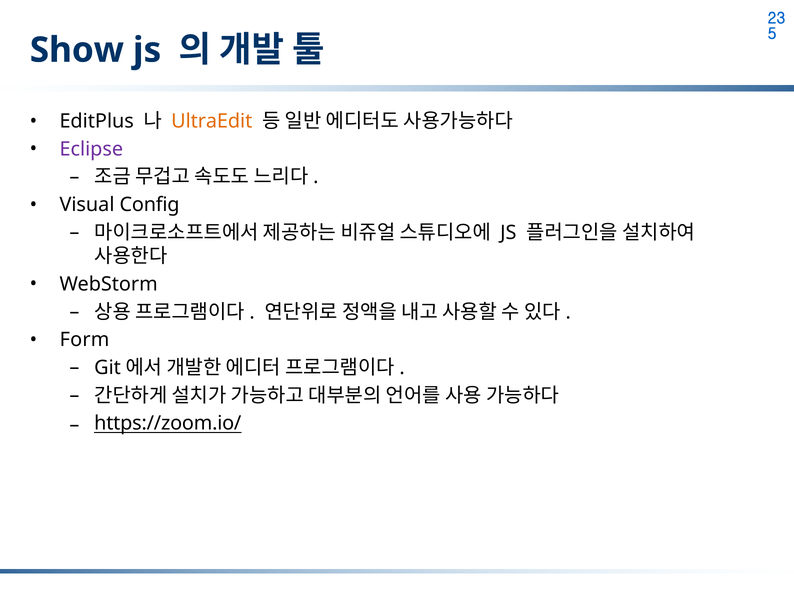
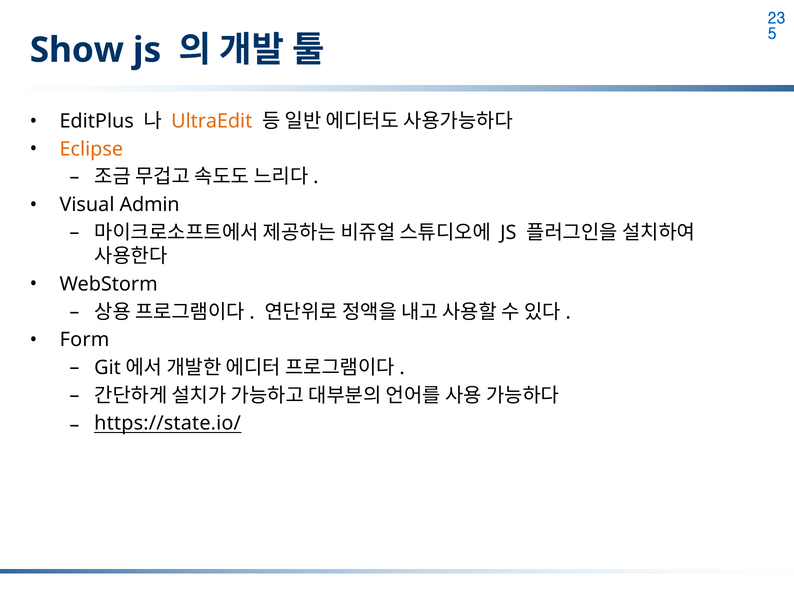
Eclipse colour: purple -> orange (91, 149)
Config: Config -> Admin (150, 205)
https://zoom.io/: https://zoom.io/ -> https://state.io/ (168, 423)
